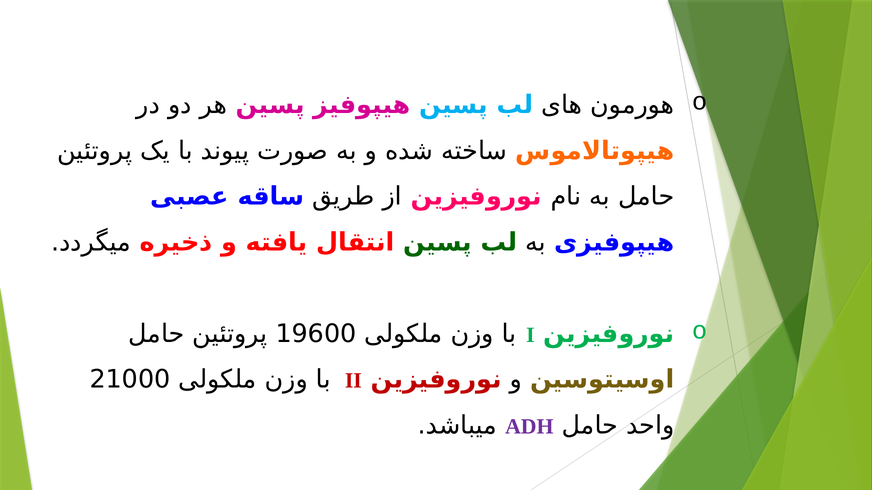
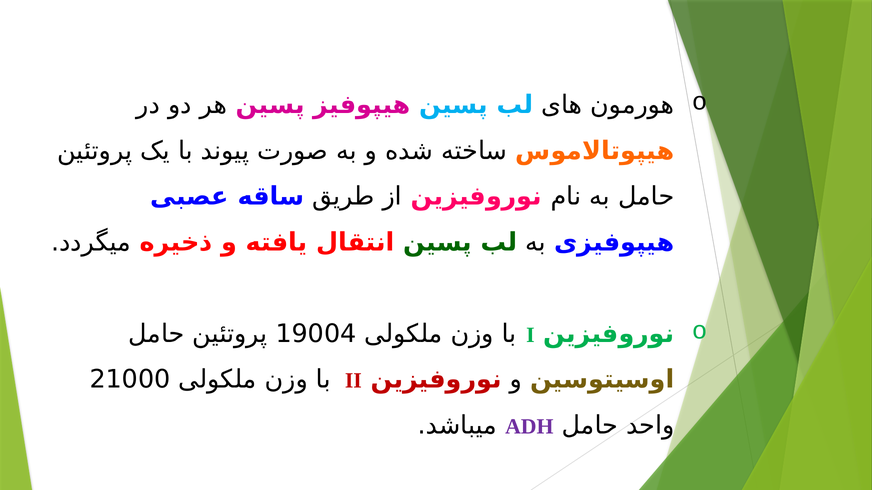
19600: 19600 -> 19004 (316, 334)
